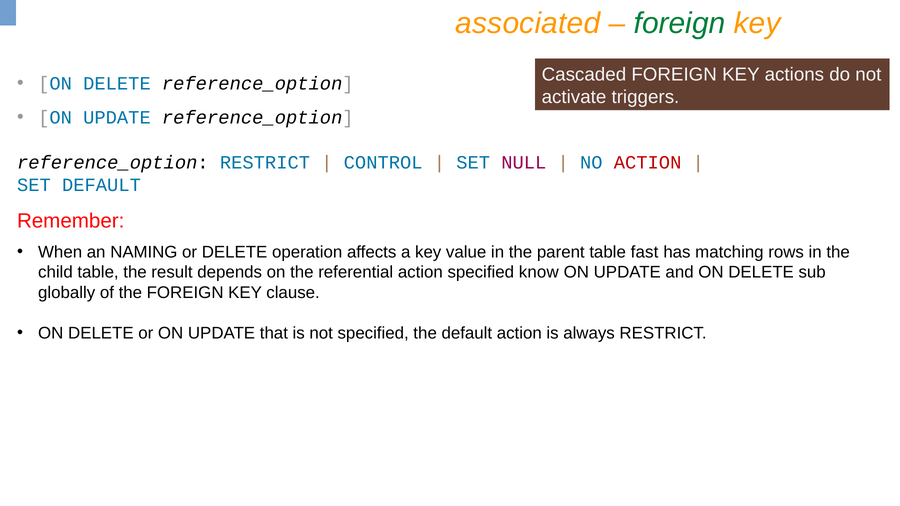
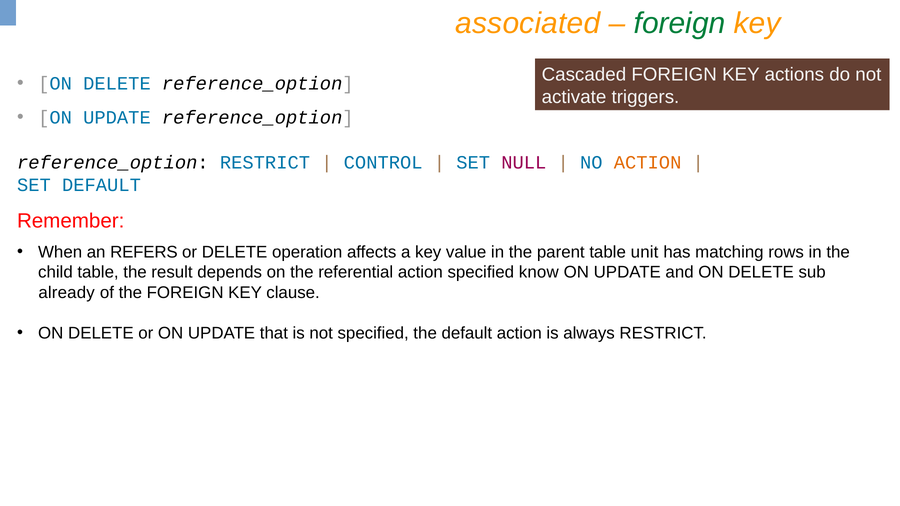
ACTION colour: red -> orange (648, 163)
NAMING: NAMING -> REFERS (144, 252)
fast: fast -> unit (645, 252)
globally: globally -> already (67, 293)
